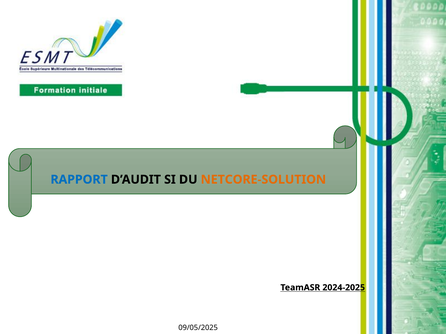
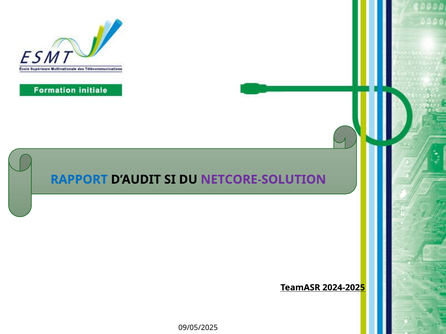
NETCORE-SOLUTION colour: orange -> purple (263, 180)
